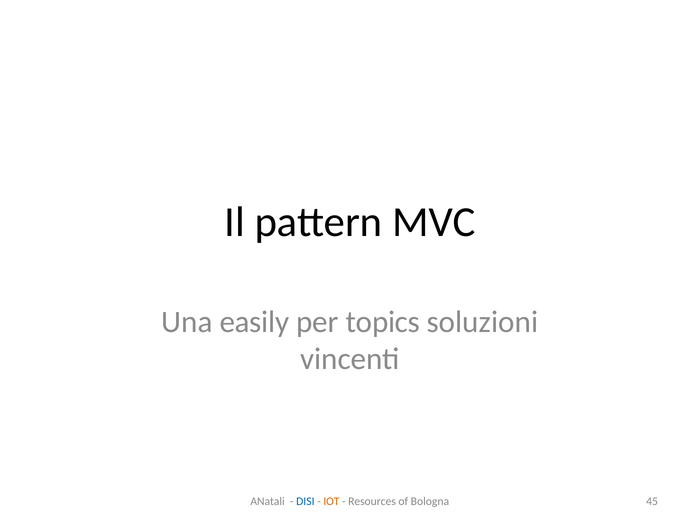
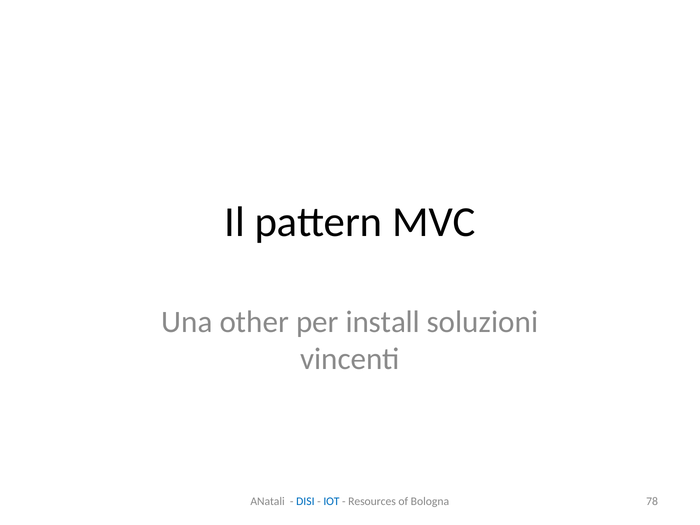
easily: easily -> other (254, 322)
topics: topics -> install (383, 322)
IOT colour: orange -> blue (331, 501)
45: 45 -> 78 (652, 501)
